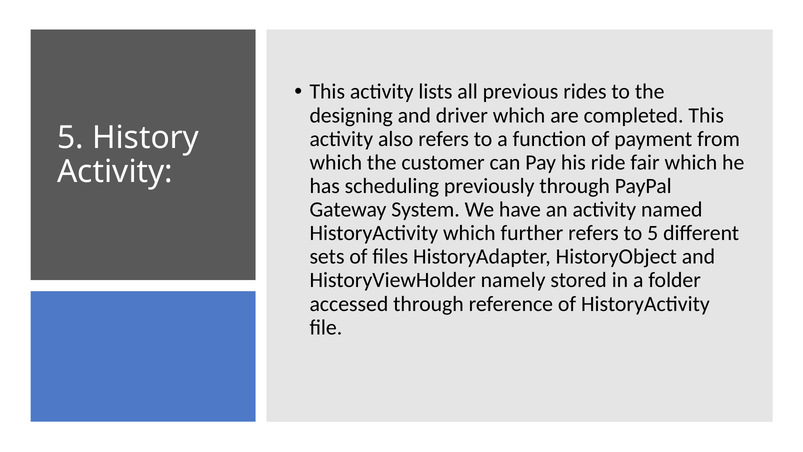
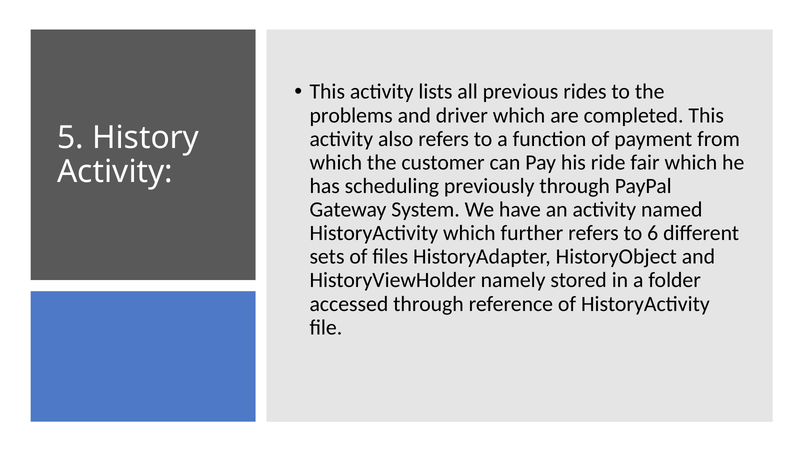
designing: designing -> problems (351, 115)
to 5: 5 -> 6 (653, 233)
